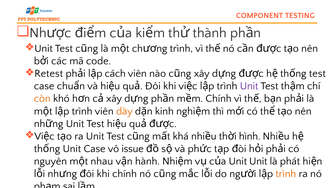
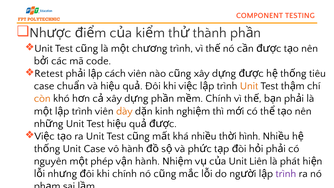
test: test -> tiêu (317, 73)
Unit colour: purple -> orange (249, 86)
vô issue: issue -> hành (133, 149)
nhau: nhau -> phép (102, 161)
Unit Unit: Unit -> Liên (258, 161)
trình colour: orange -> purple (286, 174)
